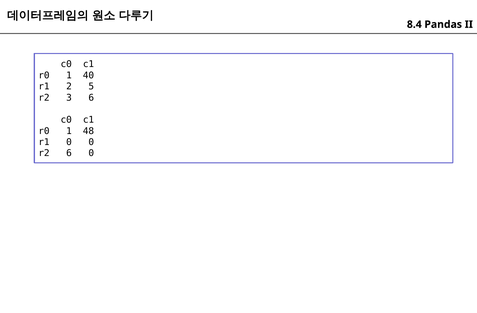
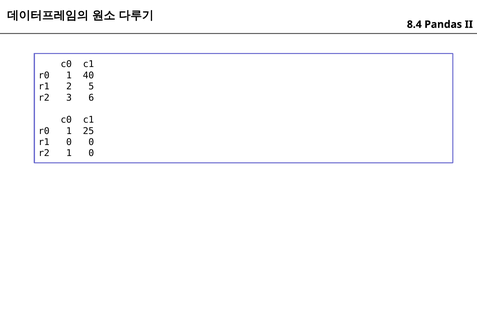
48: 48 -> 25 (88, 131)
r2 6: 6 -> 1 (69, 153)
